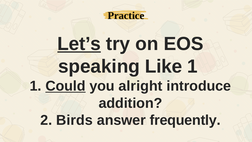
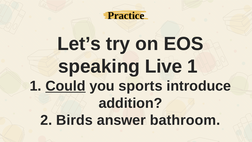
Let’s underline: present -> none (79, 44)
Like: Like -> Live (164, 66)
alright: alright -> sports (141, 86)
frequently: frequently -> bathroom (185, 120)
